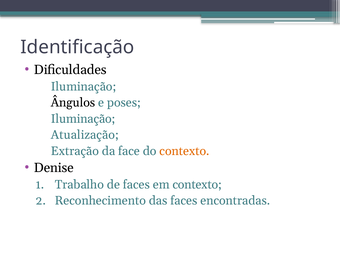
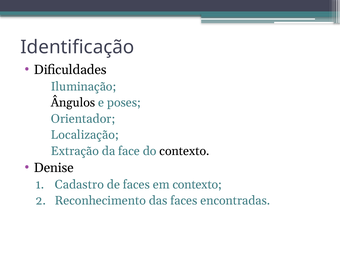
Iluminação: Iluminação -> Orientador (83, 119)
Atualização: Atualização -> Localização (85, 135)
contexto colour: orange -> black (184, 151)
Trabalho: Trabalho -> Cadastro (79, 185)
